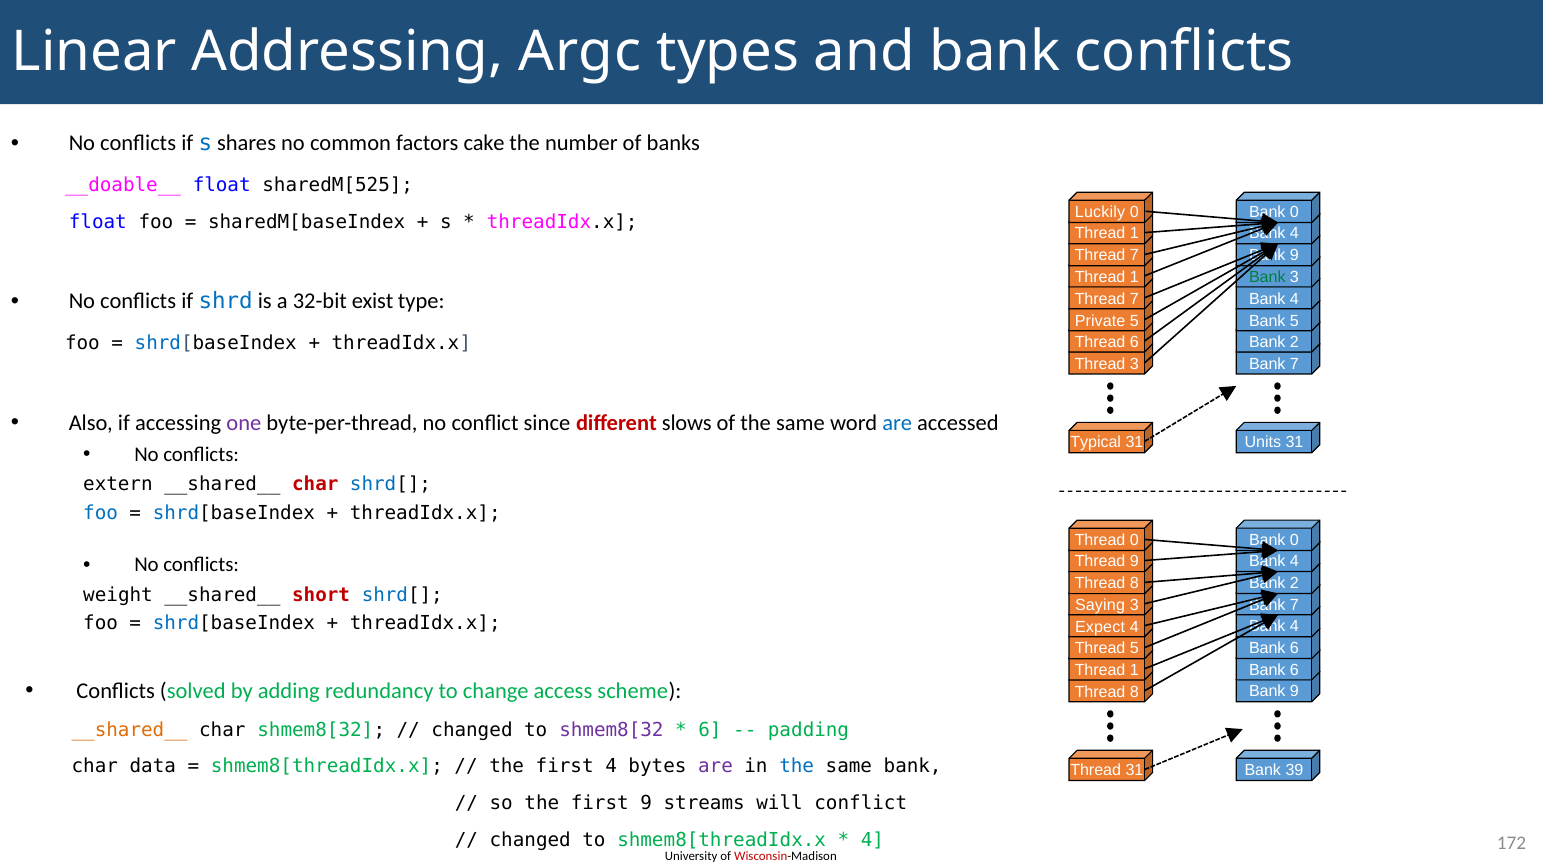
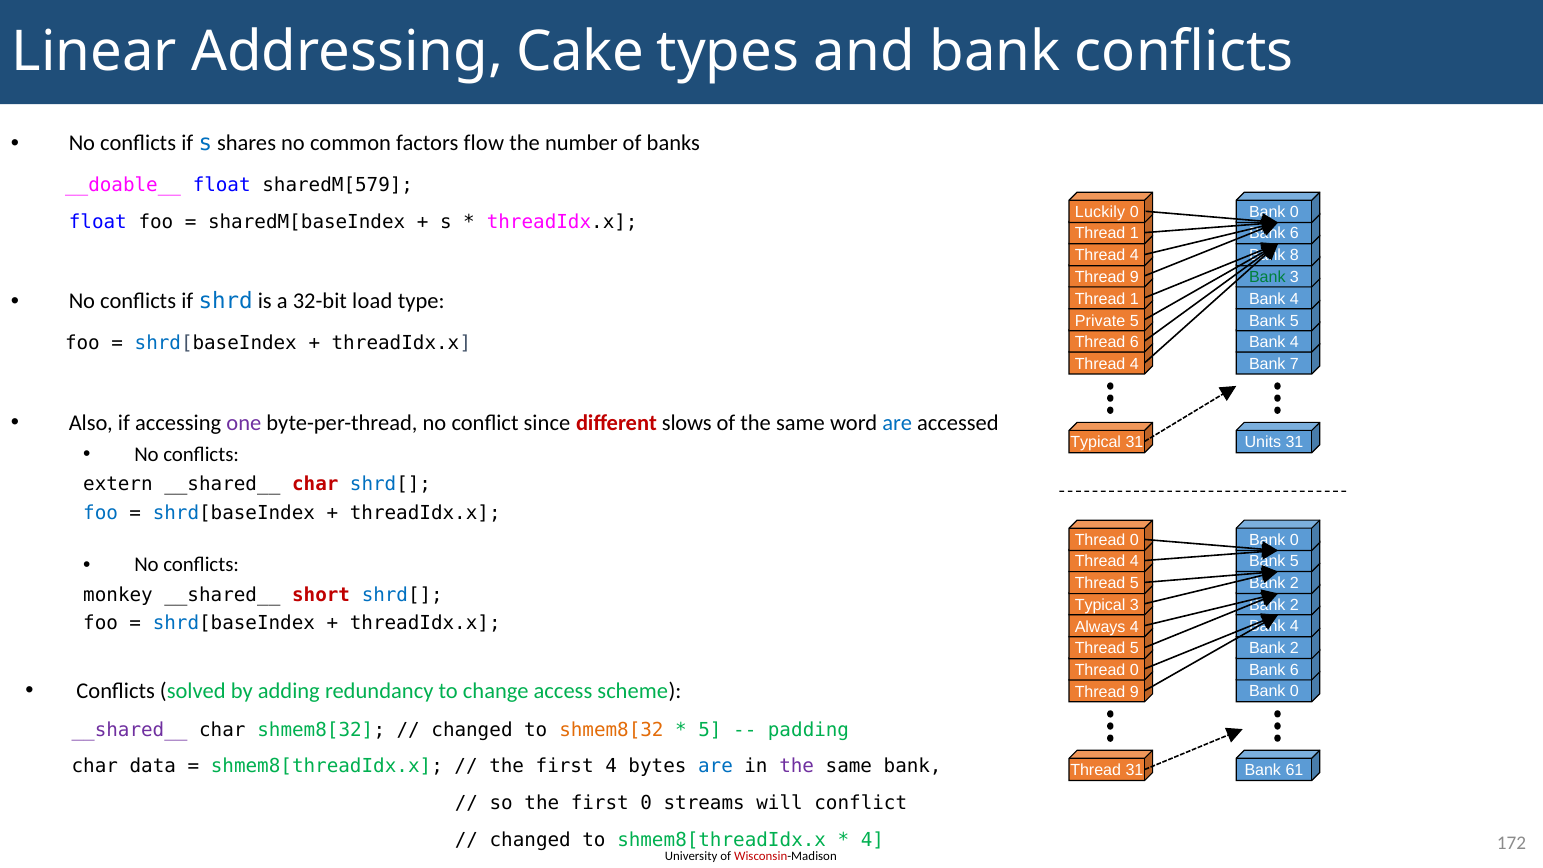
Argc: Argc -> Cake (580, 52)
cake: cake -> flow (484, 143)
sharedM[525: sharedM[525 -> sharedM[579 (338, 185)
4: 4 -> 6 (1294, 234)
7: 7 -> 4 (1134, 256)
9: 9 -> 8 (1294, 256)
1: 1 -> 9 (1134, 277)
exist: exist -> load (372, 301)
7: 7 -> 1 (1134, 299)
2: 2 -> 4 (1294, 342)
3: 3 -> 4 (1134, 364)
4: 4 -> 5 (1294, 561)
9: 9 -> 4 (1134, 562)
8: 8 -> 5 (1134, 584)
weight: weight -> monkey (118, 595)
Saying: Saying -> Typical (1100, 605)
7: 7 -> 2 (1294, 605)
Expect: Expect -> Always (1100, 627)
6: 6 -> 2 (1294, 649)
1: 1 -> 0 (1134, 670)
9: 9 -> 0 (1294, 692)
8: 8 -> 9 (1134, 692)
__shared__ colour: orange -> purple (130, 730)
shmem8[32 colour: purple -> orange (611, 730)
6: 6 -> 5 (710, 730)
are colour: purple -> blue (715, 767)
the colour: blue -> purple (797, 767)
39: 39 -> 61 (1294, 770)
first 9: 9 -> 0 (646, 803)
